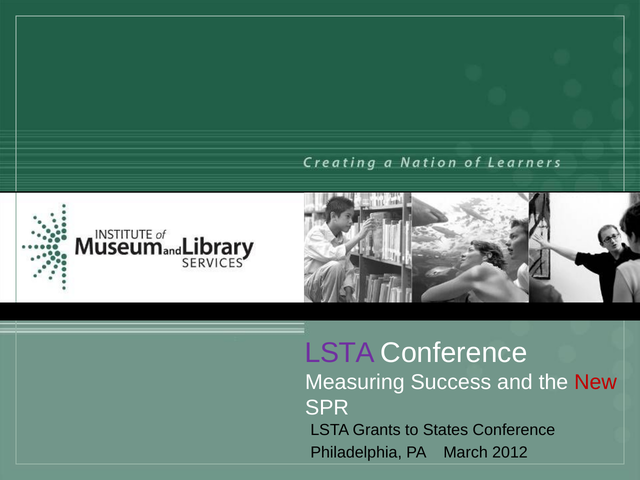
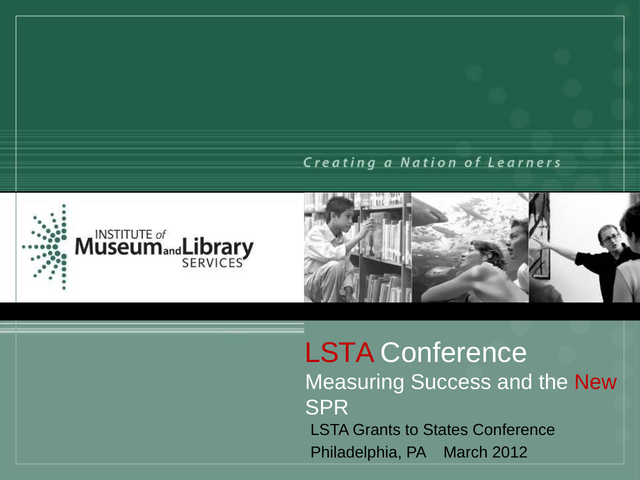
LSTA colour: purple -> red (340, 353)
